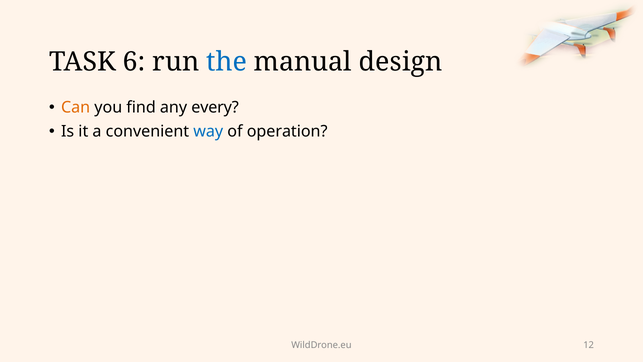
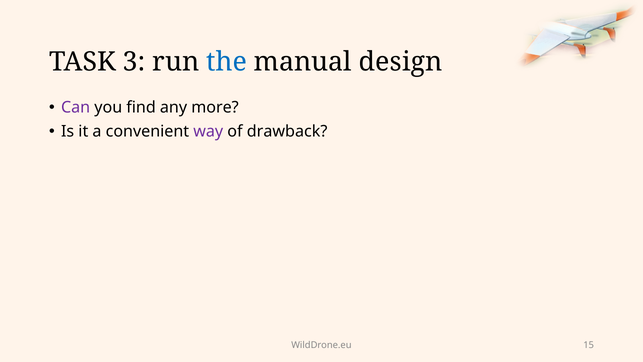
6: 6 -> 3 (134, 62)
Can colour: orange -> purple (76, 107)
every: every -> more (215, 107)
way colour: blue -> purple (208, 131)
operation: operation -> drawback (287, 131)
12: 12 -> 15 (589, 345)
